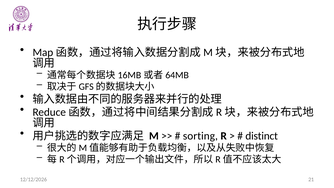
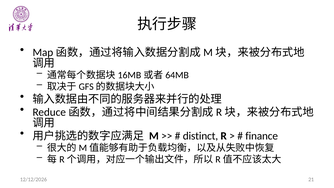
sorting: sorting -> distinct (200, 136)
distinct: distinct -> finance (262, 136)
